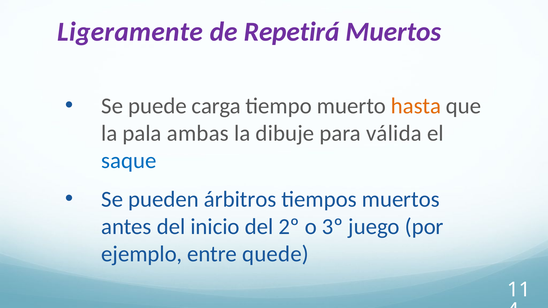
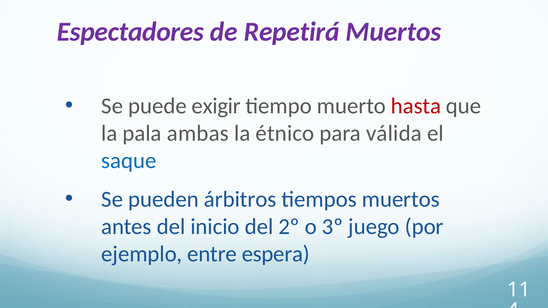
Ligeramente: Ligeramente -> Espectadores (130, 32)
carga: carga -> exigir (216, 106)
hasta colour: orange -> red (416, 106)
dibuje: dibuje -> étnico (285, 133)
quede: quede -> espera (276, 254)
